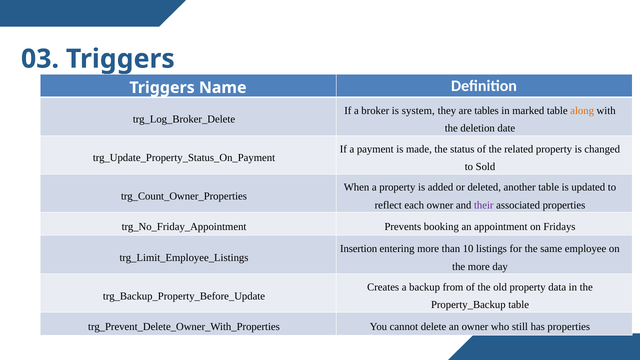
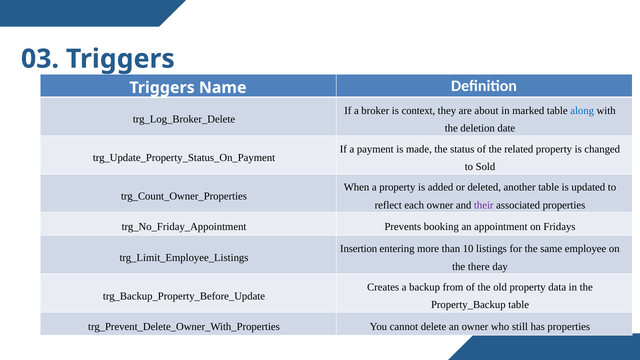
system: system -> context (418, 111)
tables: tables -> about (486, 111)
along colour: orange -> blue (582, 111)
the more: more -> there (479, 266)
